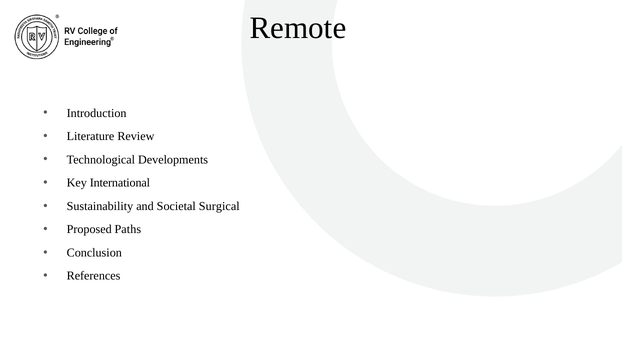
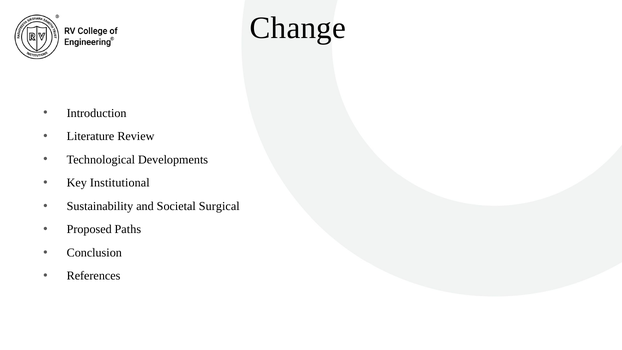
Remote: Remote -> Change (298, 28)
International: International -> Institutional (120, 183)
